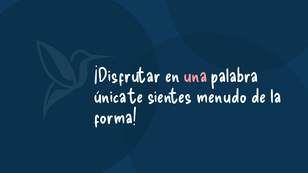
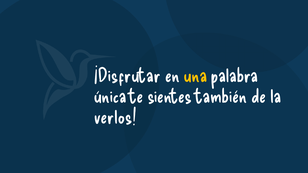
una colour: pink -> yellow (195, 76)
menudo: menudo -> también (222, 97)
forma: forma -> verlos (115, 117)
